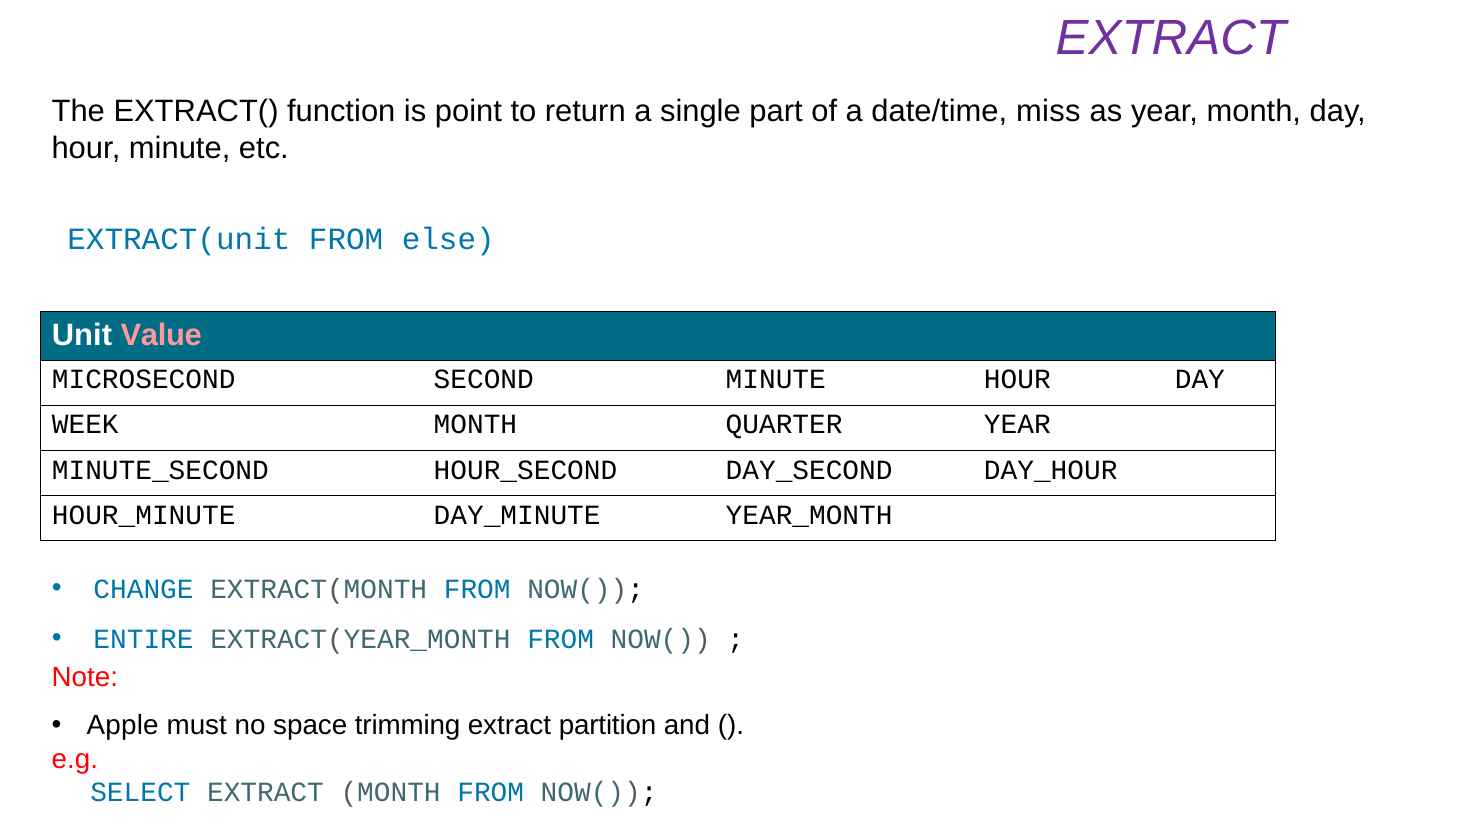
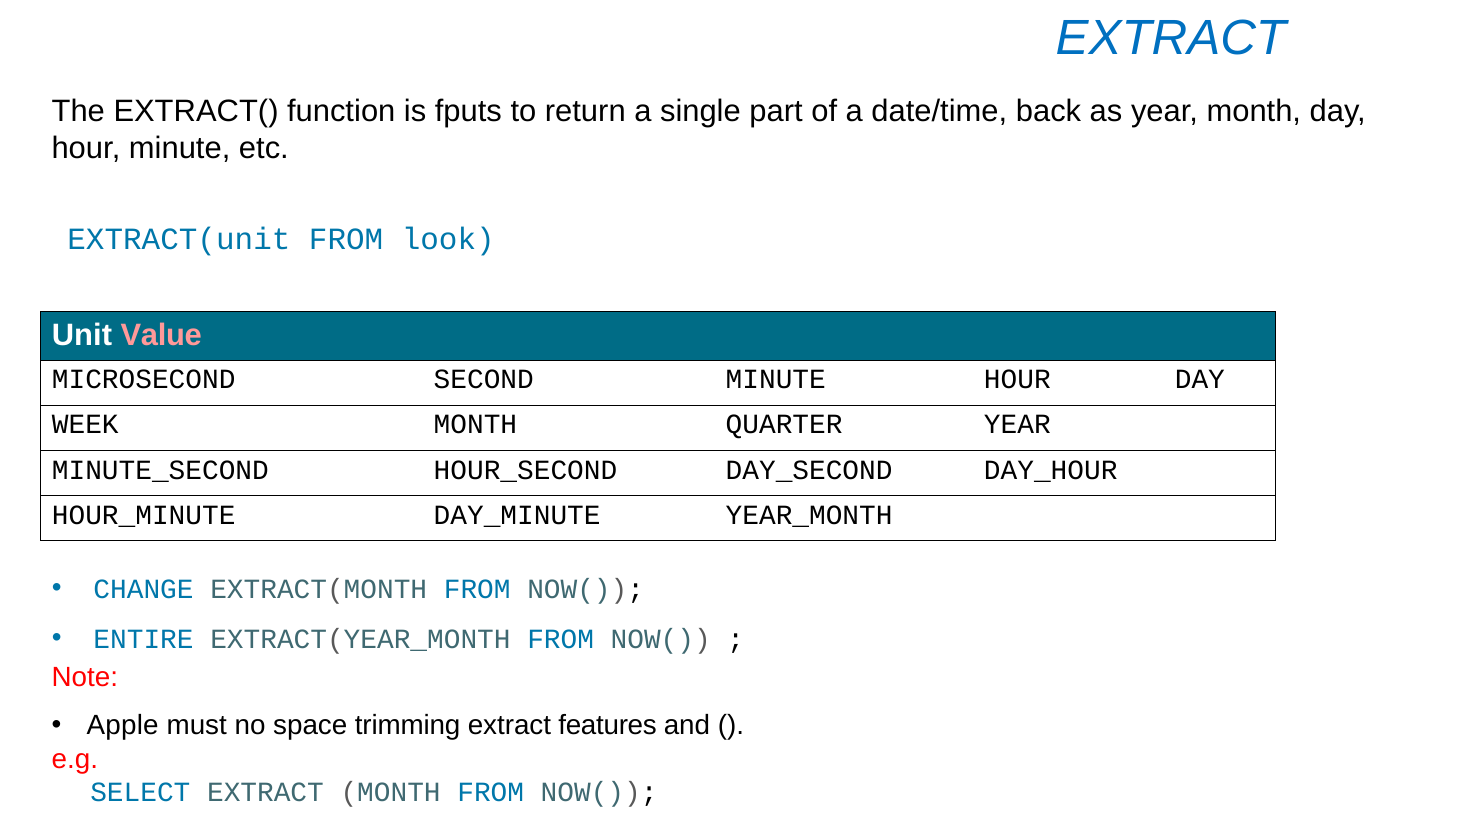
EXTRACT colour: purple -> blue (1171, 39)
point: point -> fputs (468, 112)
miss: miss -> back (1049, 112)
else: else -> look (448, 239)
partition: partition -> features (608, 726)
